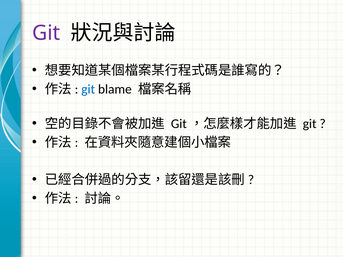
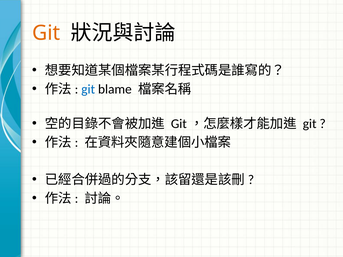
Git colour: purple -> orange (46, 33)
